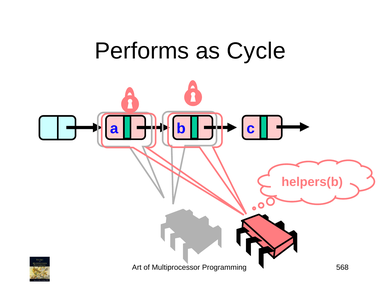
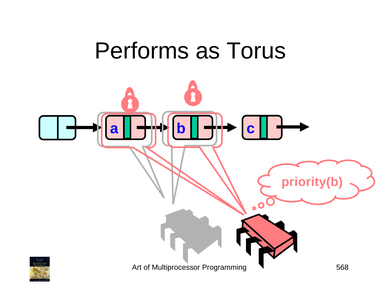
Cycle: Cycle -> Torus (256, 51)
helpers(b: helpers(b -> priority(b (312, 182)
